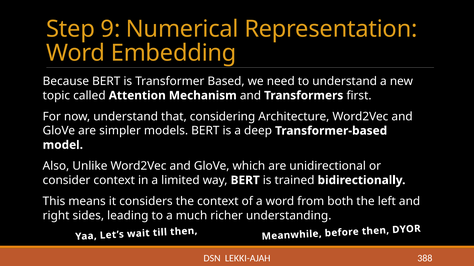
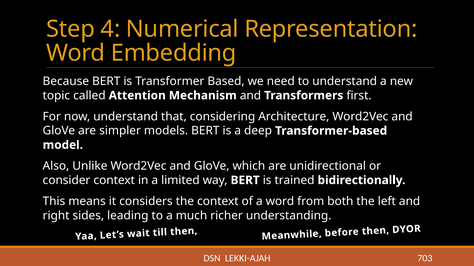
9: 9 -> 4 (110, 29)
388: 388 -> 703 (425, 259)
